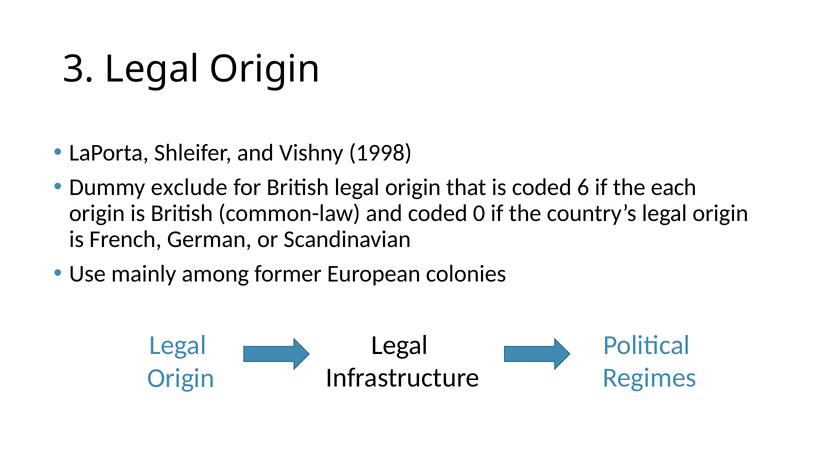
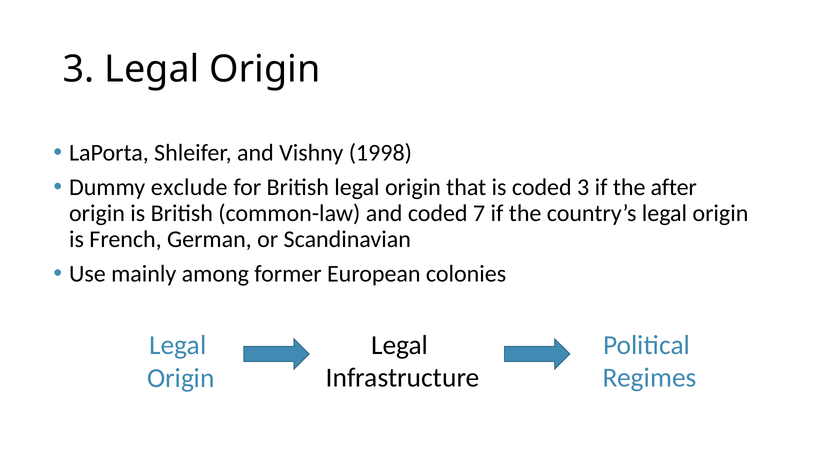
coded 6: 6 -> 3 (583, 187)
each: each -> after (674, 187)
0: 0 -> 7 (479, 213)
